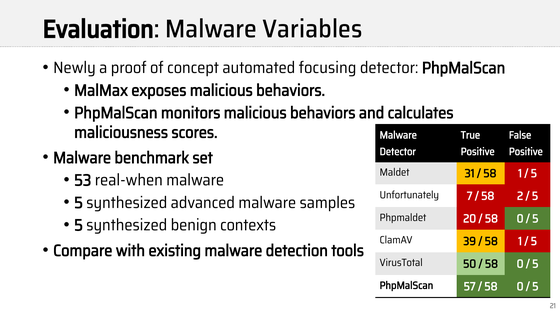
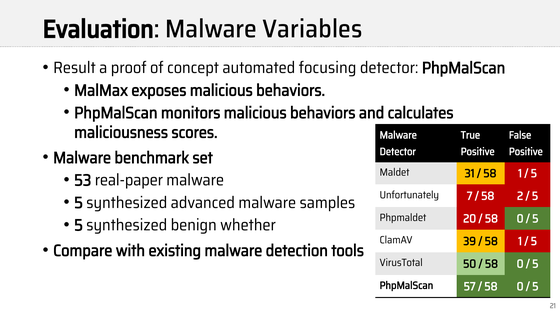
Newly: Newly -> Result (74, 68)
real-when: real-when -> real-paper (129, 180)
contexts: contexts -> whether (248, 225)
